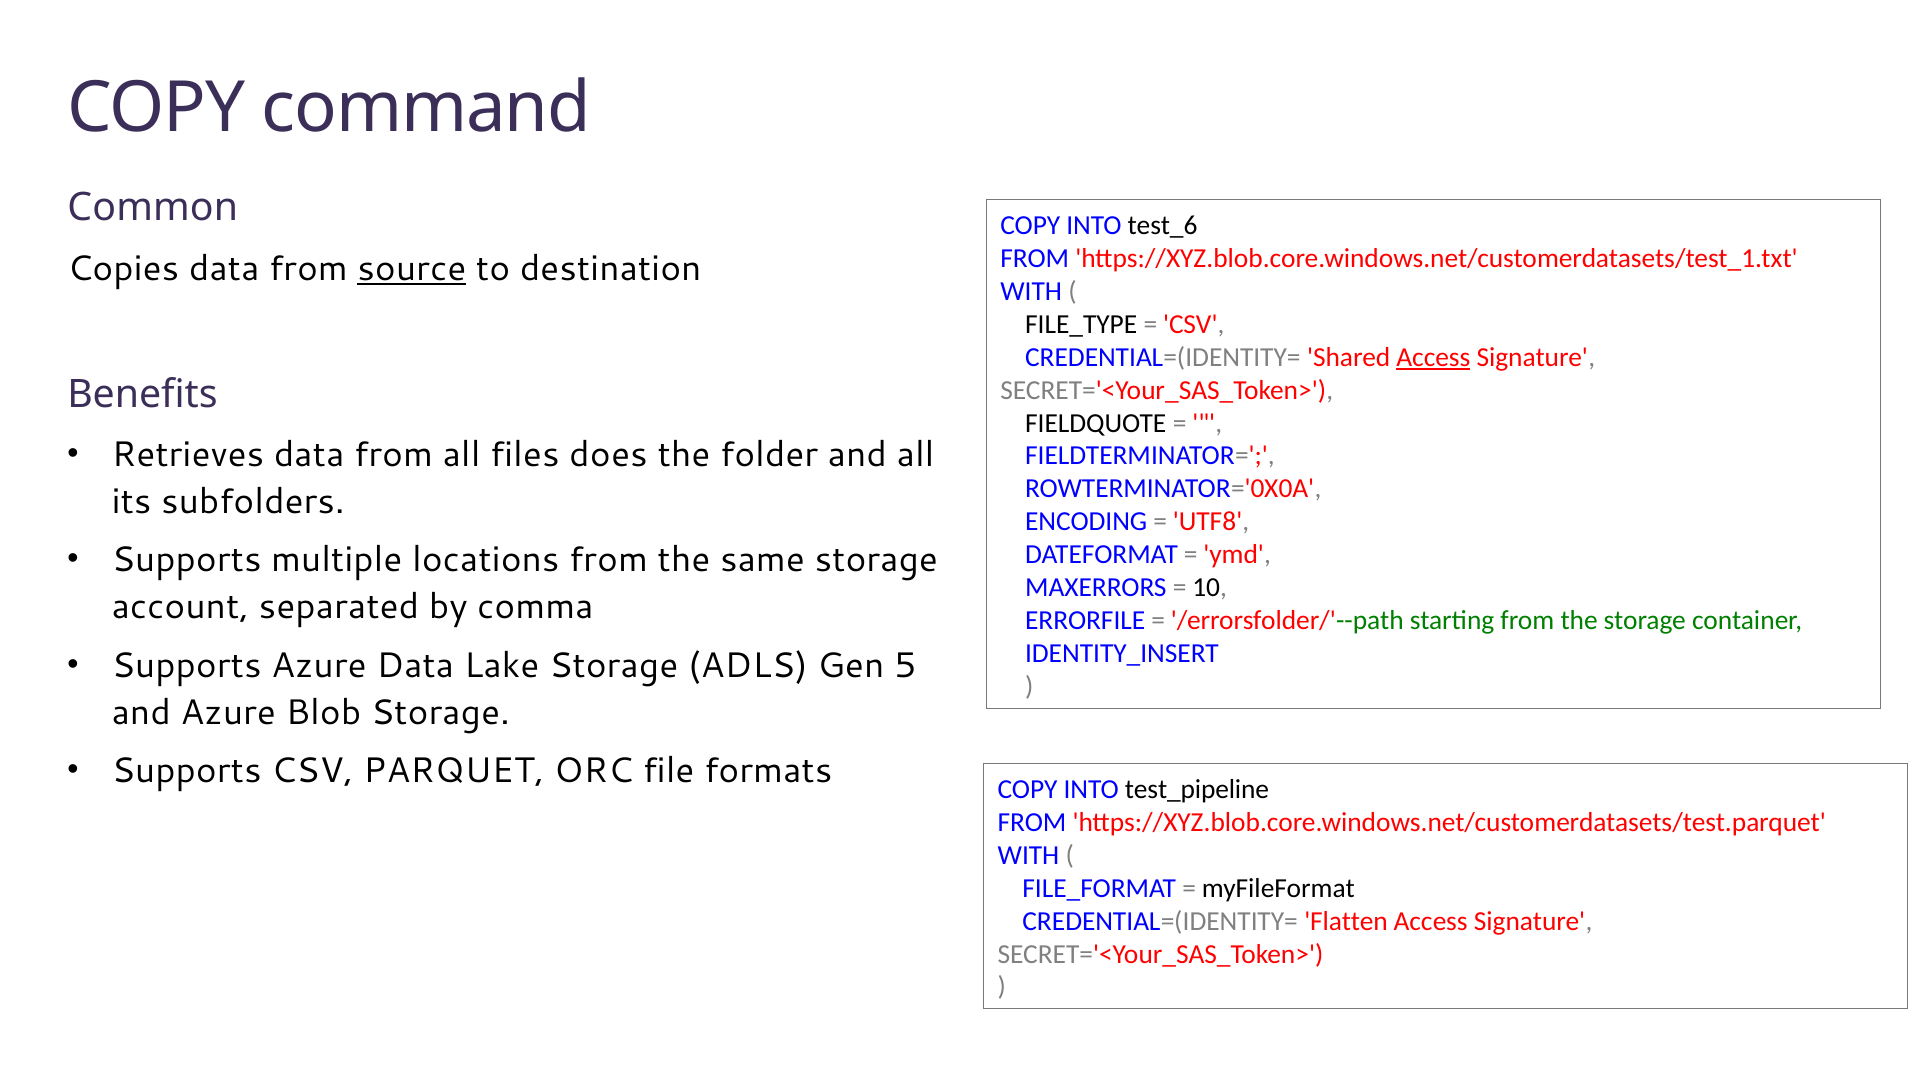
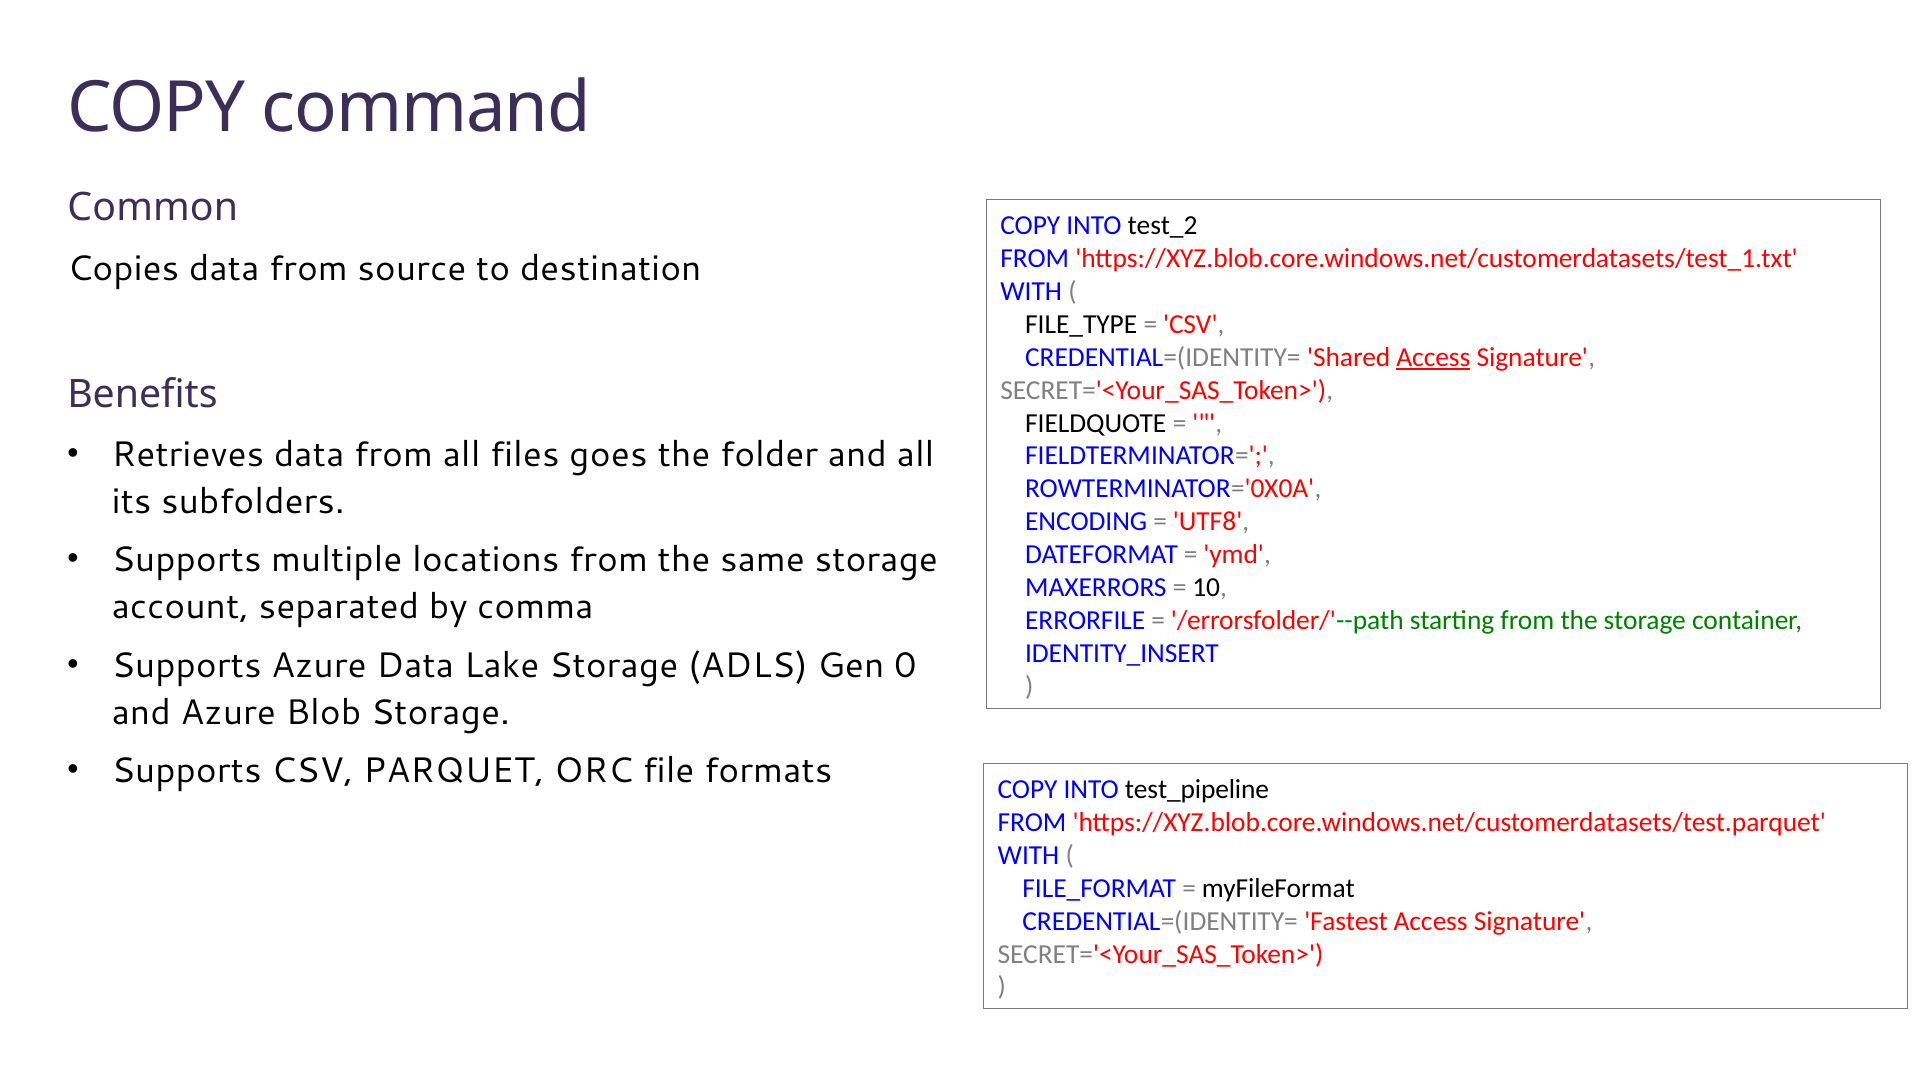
test_6: test_6 -> test_2 (1163, 225)
source underline: present -> none (412, 269)
does: does -> goes (608, 455)
5: 5 -> 0 (905, 666)
Flatten: Flatten -> Fastest (1346, 921)
